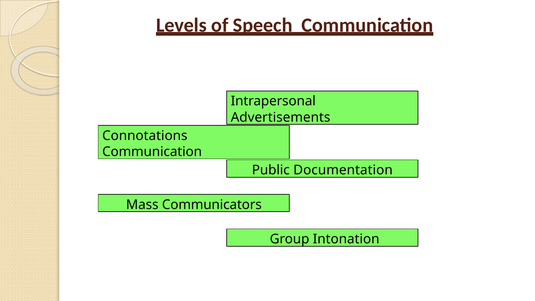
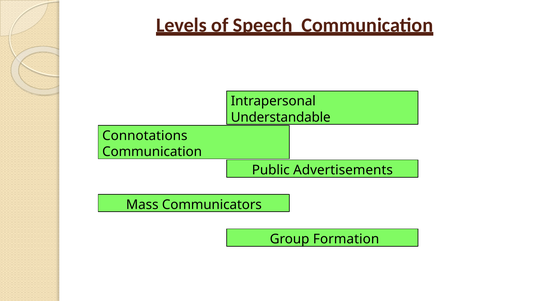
Advertisements: Advertisements -> Understandable (281, 117)
Documentation: Documentation -> Advertisements (343, 170)
Intonation: Intonation -> Formation (346, 239)
